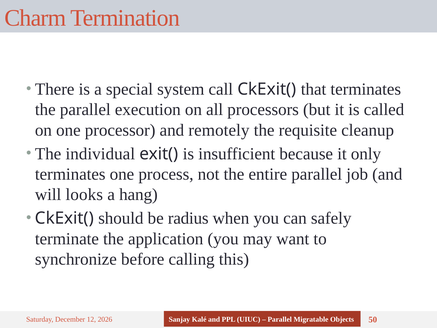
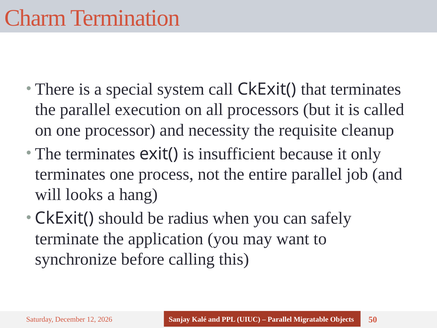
remotely: remotely -> necessity (219, 130)
The individual: individual -> terminates (100, 154)
